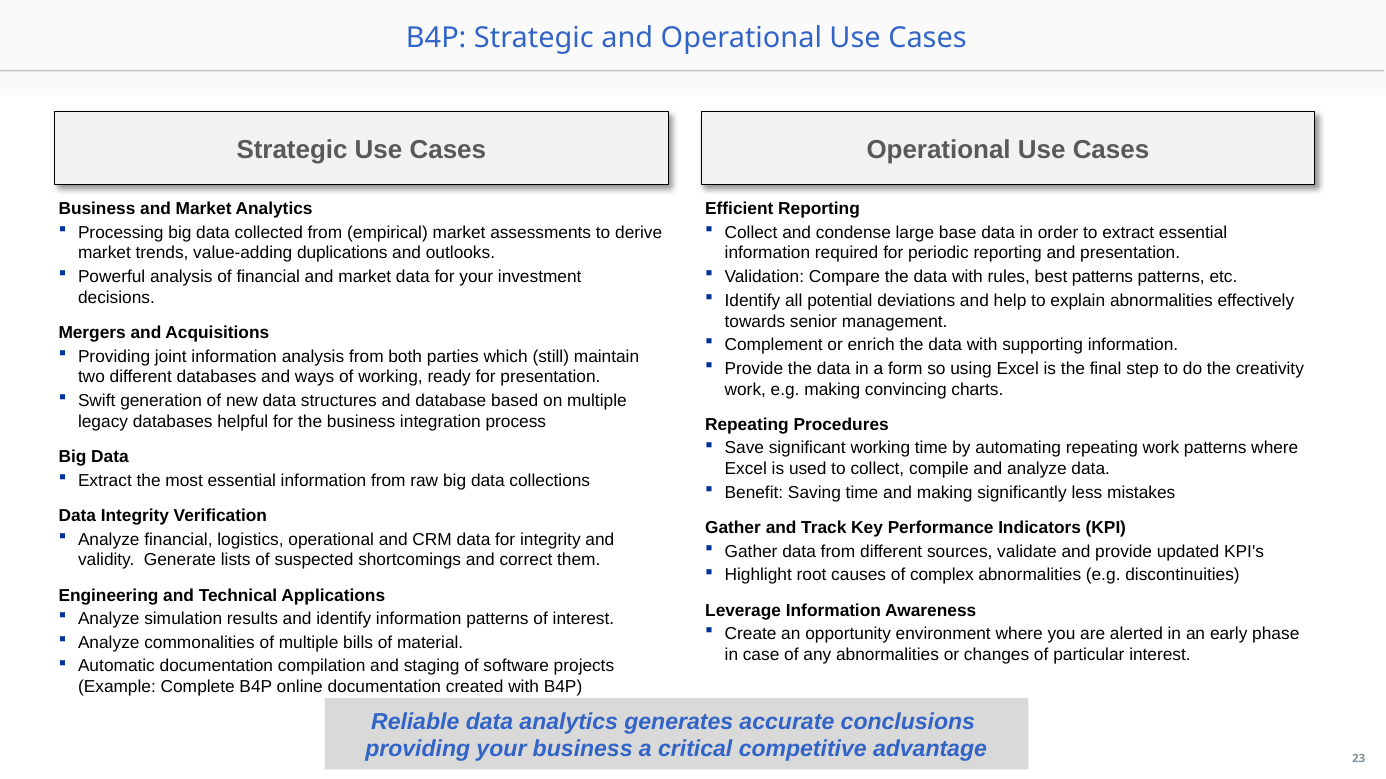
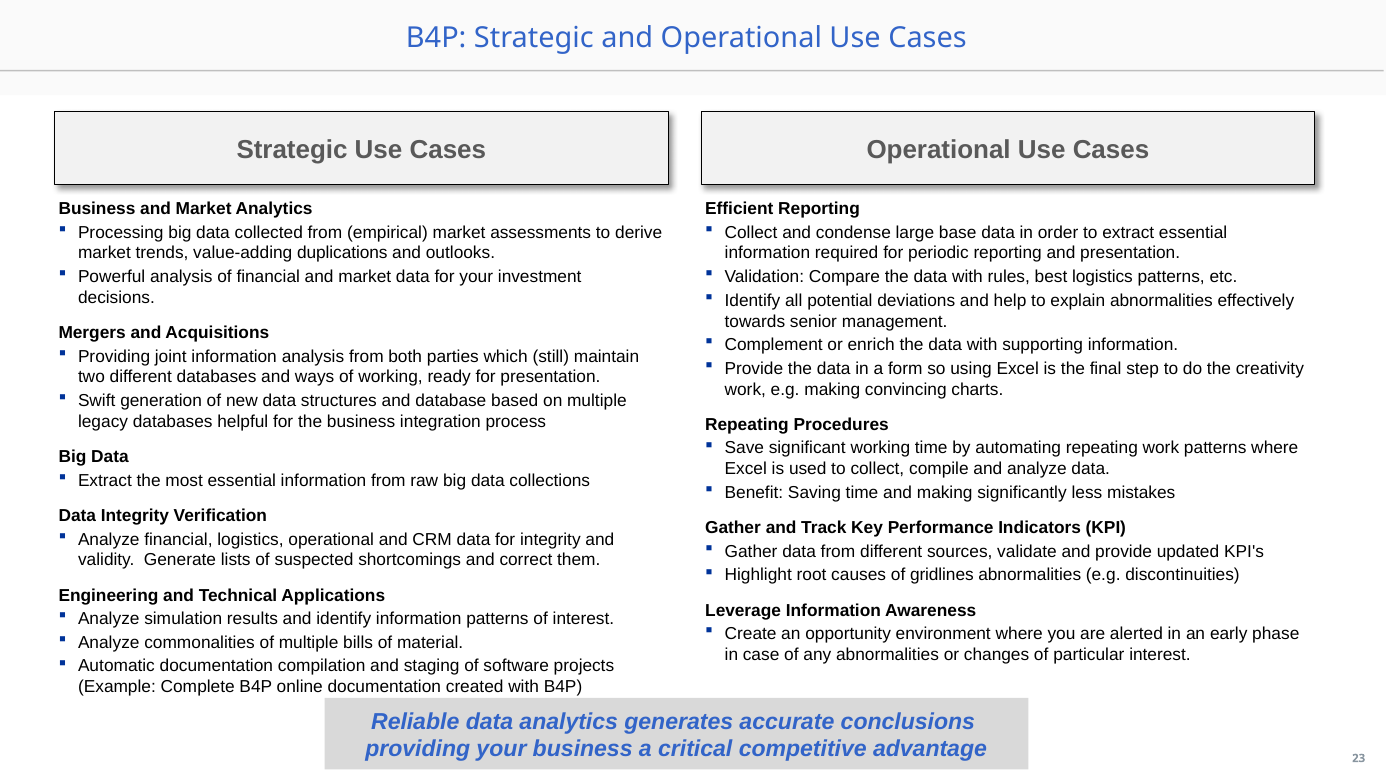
best patterns: patterns -> logistics (1102, 277)
complex: complex -> gridlines (942, 576)
